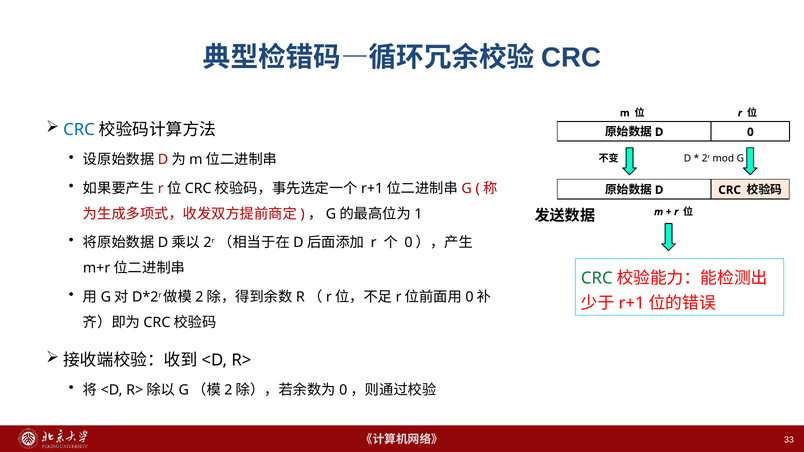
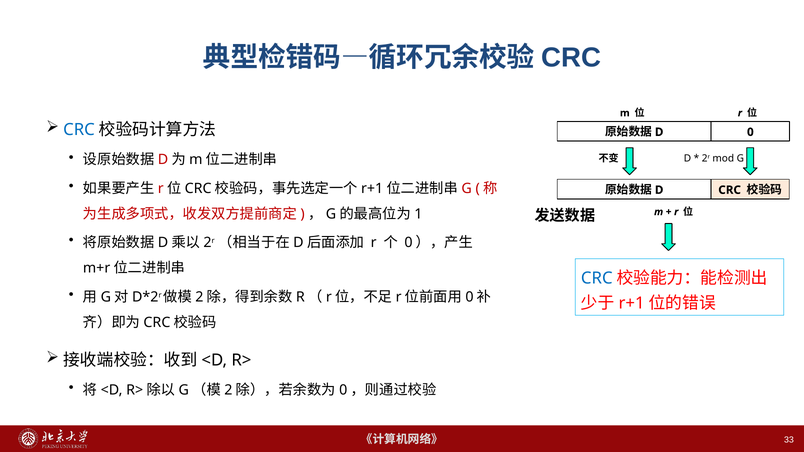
CRC colour: green -> blue (597, 278)
